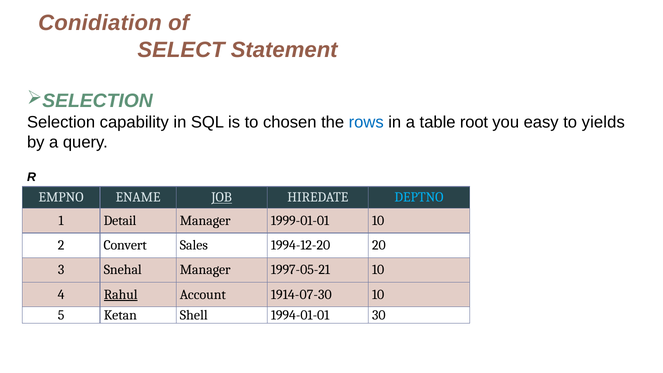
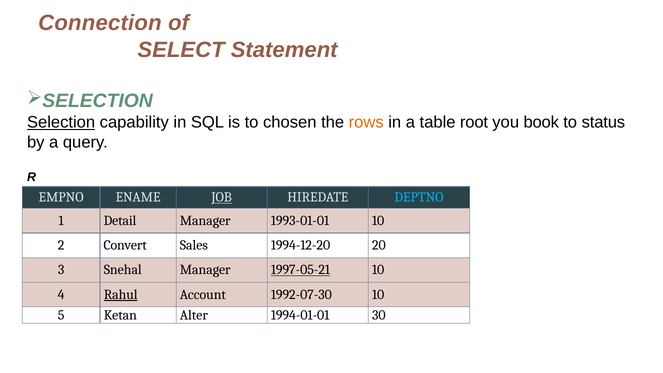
Conidiation: Conidiation -> Connection (100, 23)
Selection underline: none -> present (61, 122)
rows colour: blue -> orange (366, 122)
easy: easy -> book (541, 122)
yields: yields -> status (603, 122)
1999-01-01: 1999-01-01 -> 1993-01-01 (300, 221)
1997-05-21 underline: none -> present (300, 270)
1914-07-30: 1914-07-30 -> 1992-07-30 (301, 294)
Shell: Shell -> Alter (194, 315)
